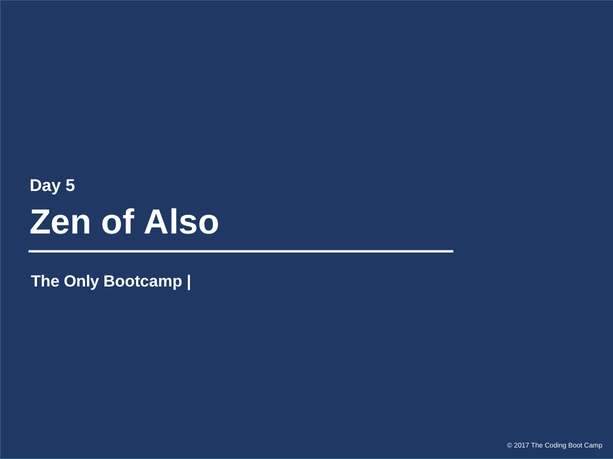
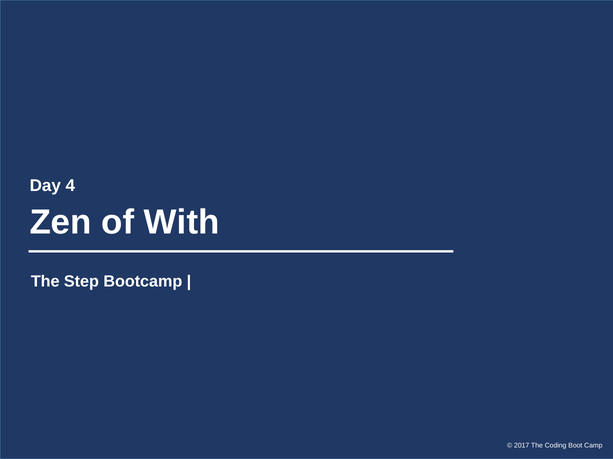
5: 5 -> 4 (70, 186)
Also: Also -> With (182, 222)
Only: Only -> Step (81, 282)
